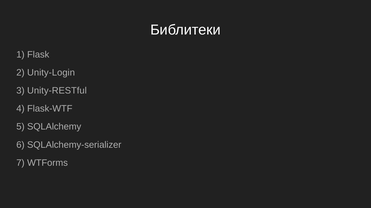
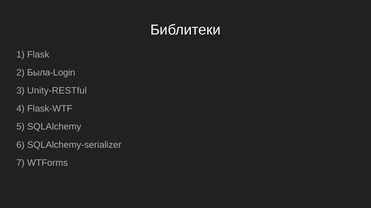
Unity-Login: Unity-Login -> Была-Login (51, 73)
